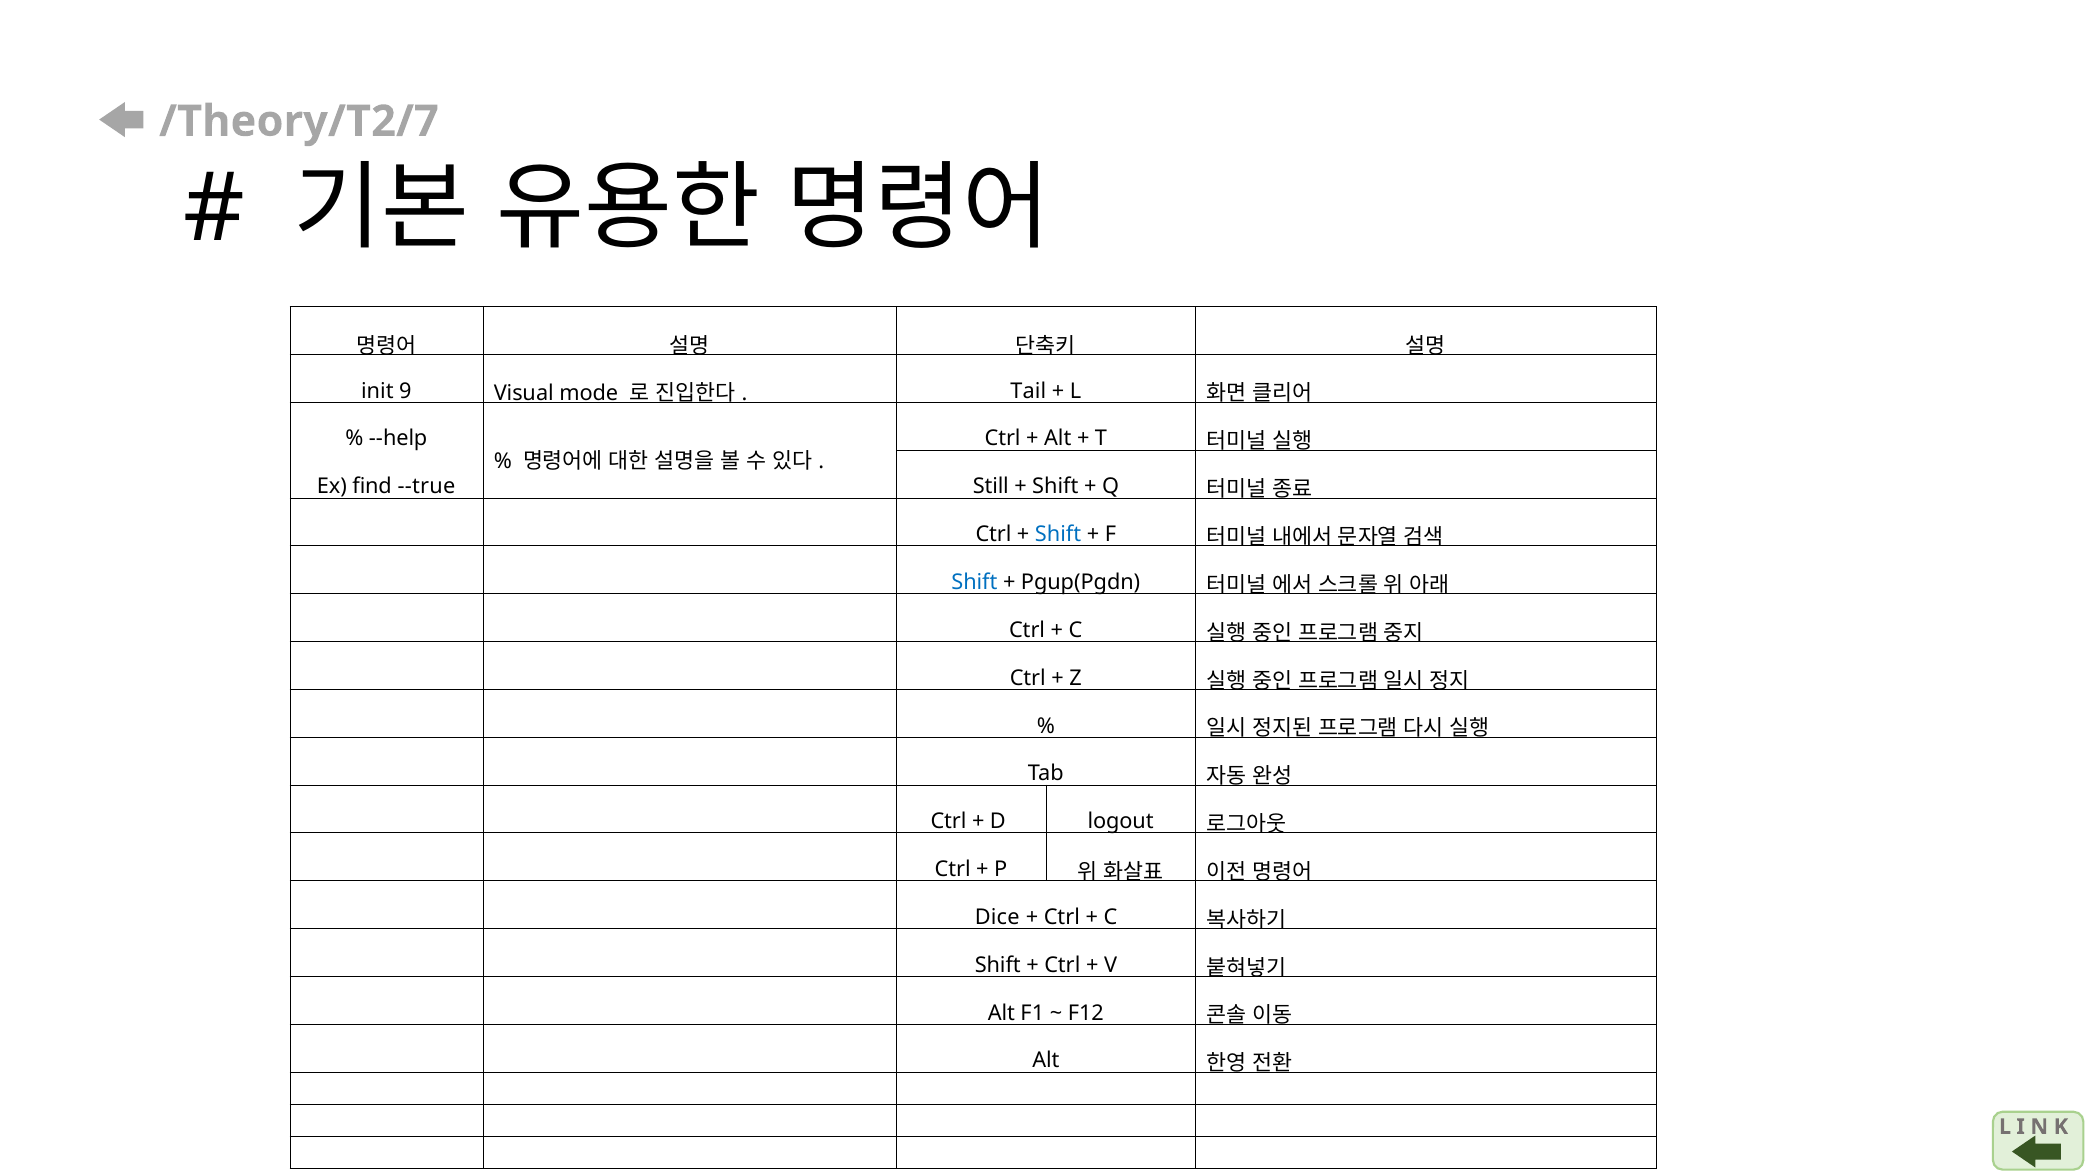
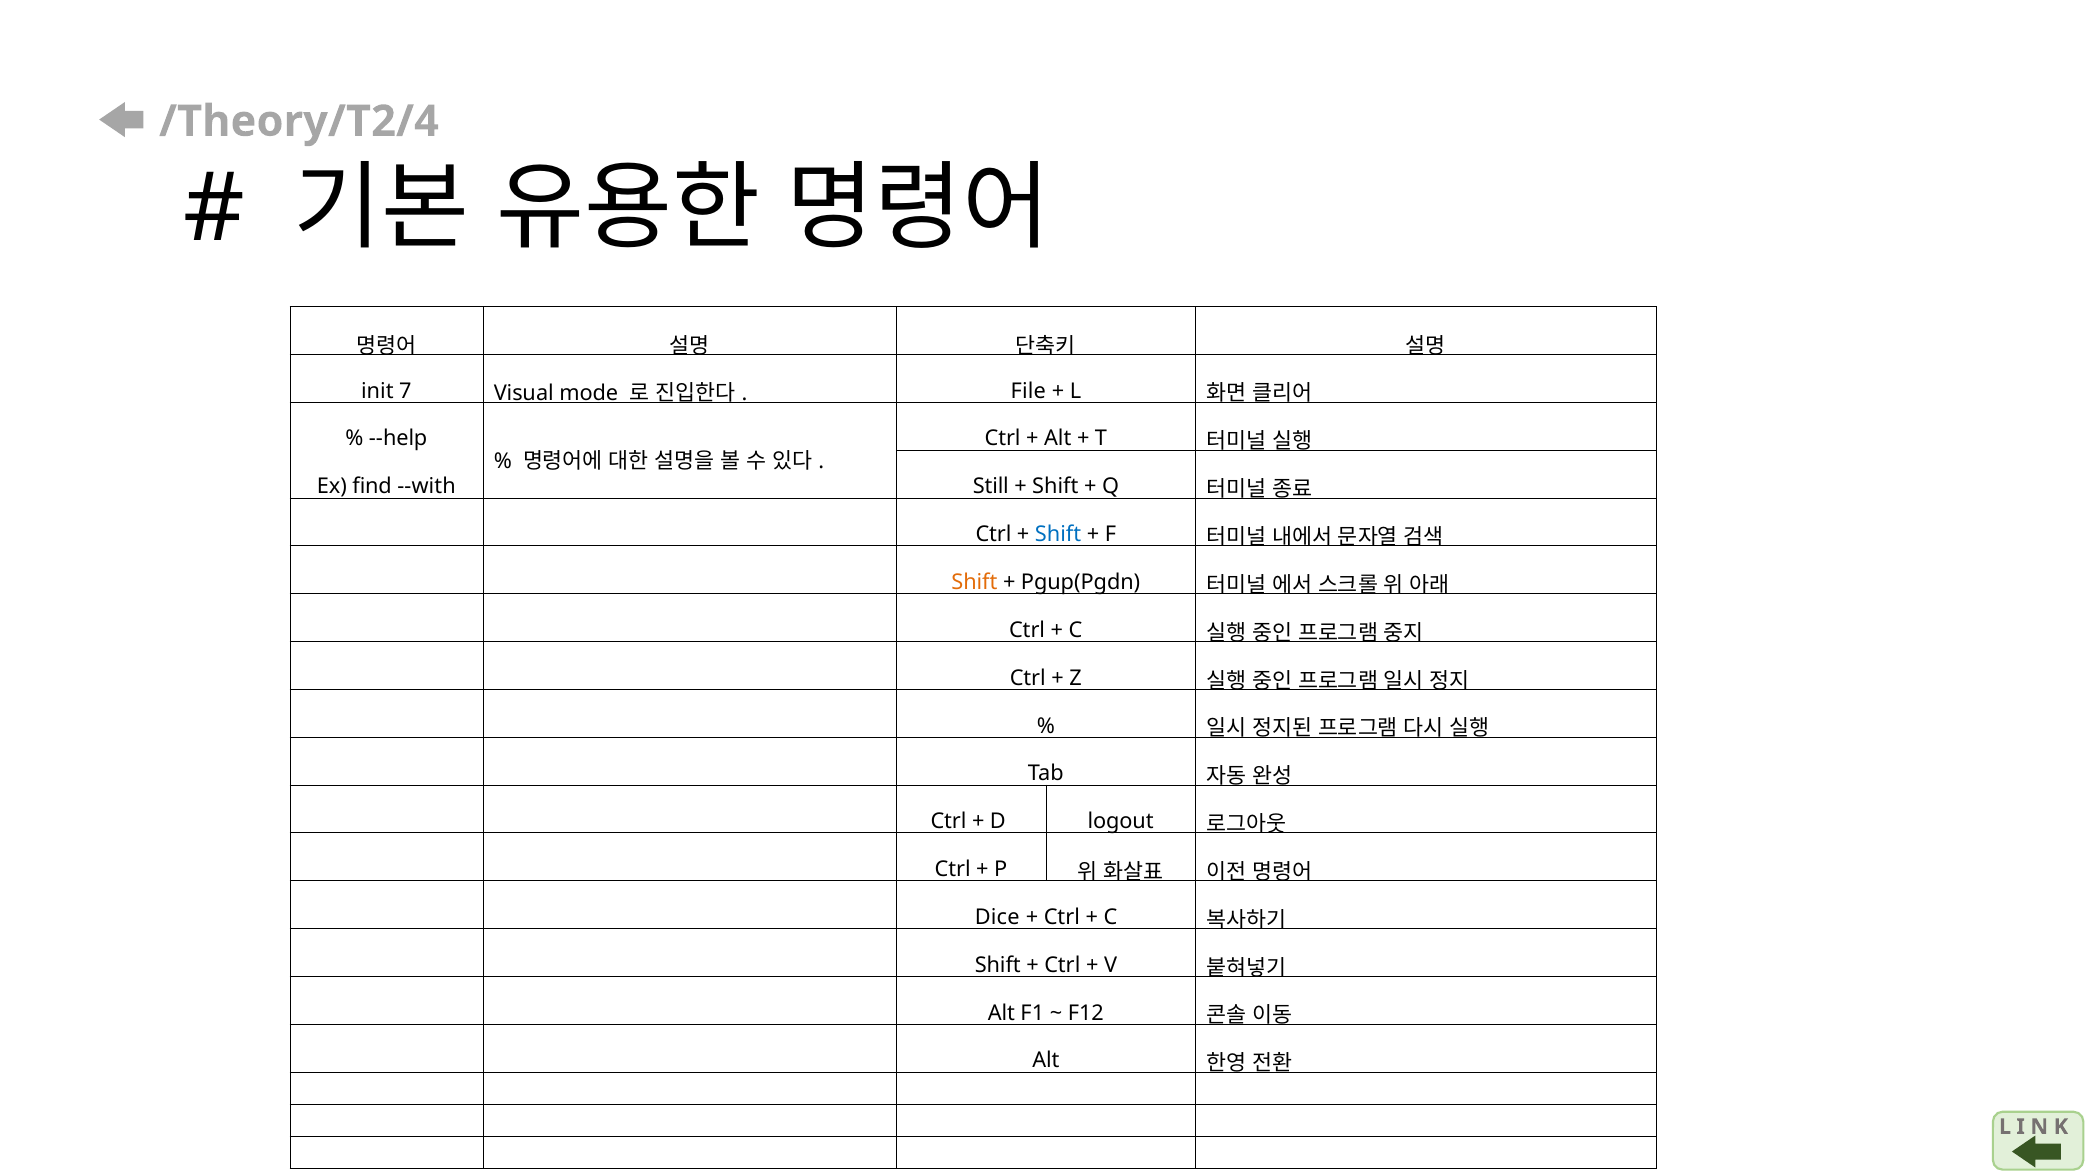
/Theory/T2/7: /Theory/T2/7 -> /Theory/T2/4 (299, 121)
9: 9 -> 7 (405, 391)
Tail: Tail -> File (1028, 391)
--true: --true -> --with (427, 486)
Shift colour: blue -> orange (974, 583)
